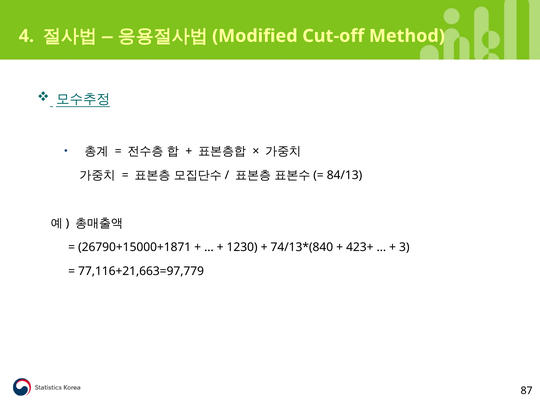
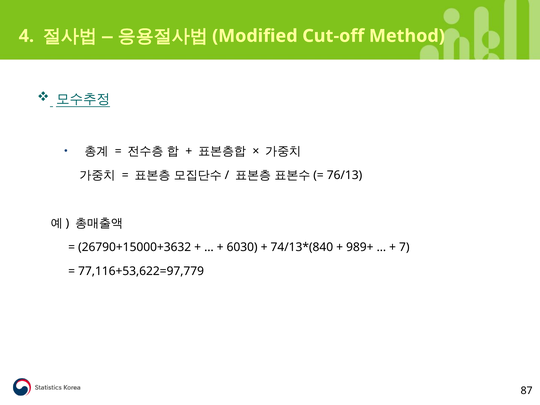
84/13: 84/13 -> 76/13 (345, 175)
26790+15000+1871: 26790+15000+1871 -> 26790+15000+3632 (135, 247)
1230: 1230 -> 6030 (242, 247)
423+: 423+ -> 989+ (360, 247)
3: 3 -> 7 (404, 247)
77,116+21,663=97,779: 77,116+21,663=97,779 -> 77,116+53,622=97,779 (141, 271)
